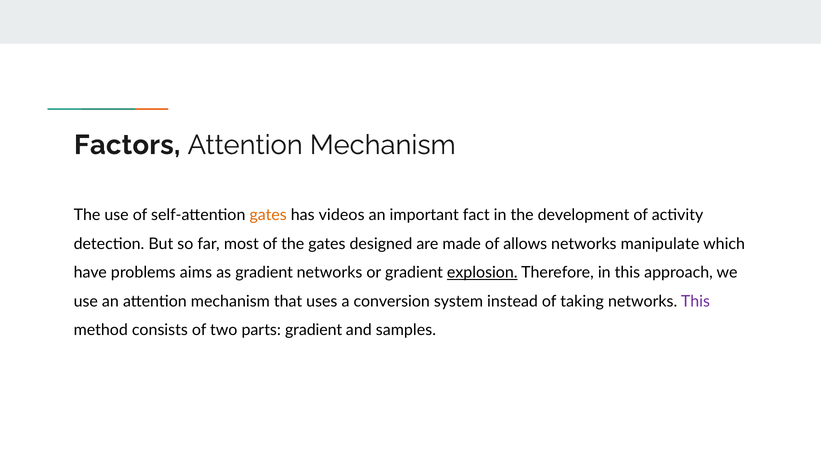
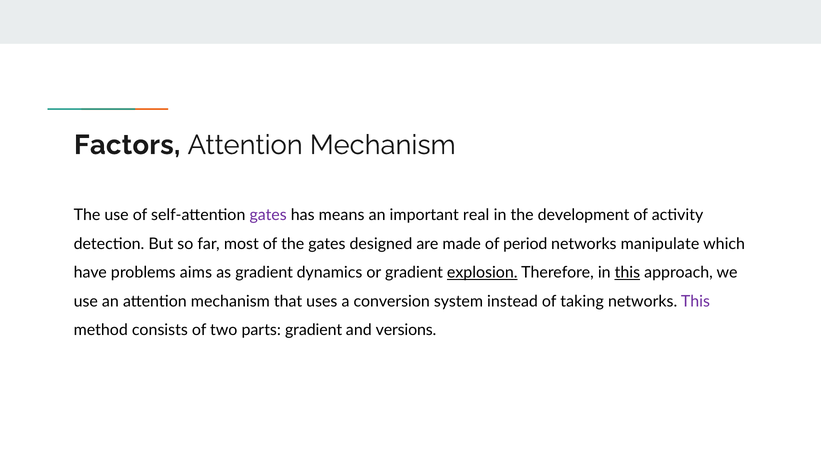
gates colour: orange -> purple (268, 215)
videos: videos -> means (342, 215)
fact: fact -> real (476, 215)
allows: allows -> period (525, 244)
gradient networks: networks -> dynamics (329, 273)
this underline: none -> present (627, 273)
samples: samples -> versions (406, 330)
